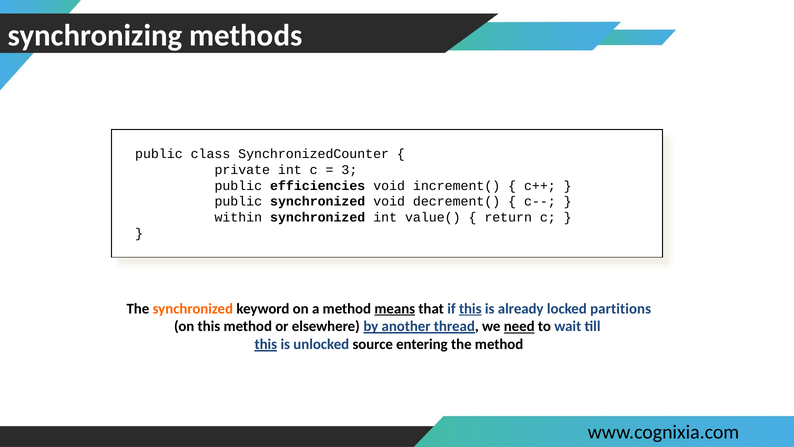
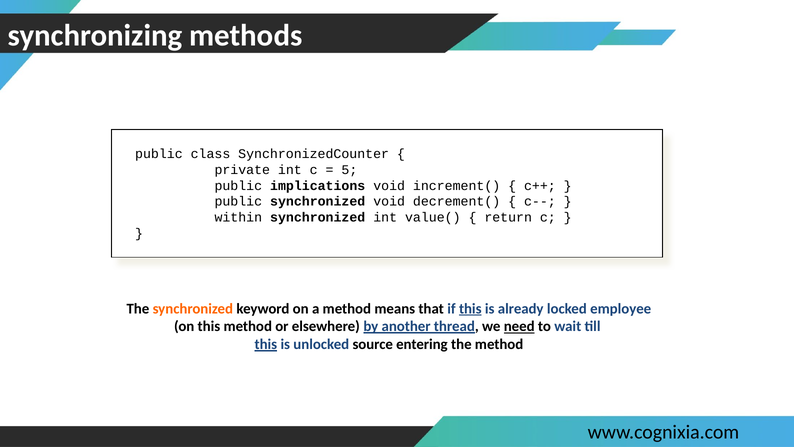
3: 3 -> 5 (349, 170)
efficiencies: efficiencies -> implications (318, 186)
means underline: present -> none (395, 308)
partitions: partitions -> employee (621, 308)
